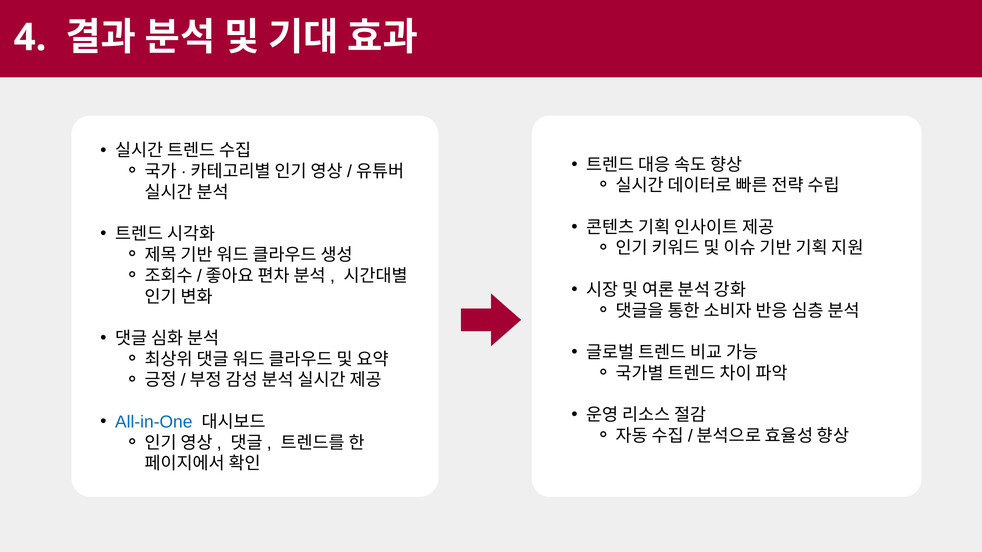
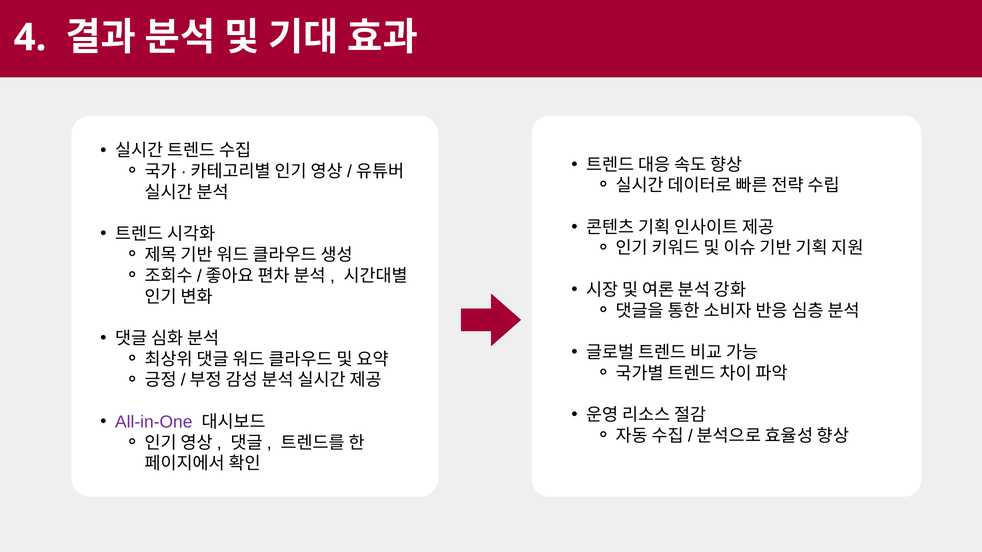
All-in-One colour: blue -> purple (154, 422)
